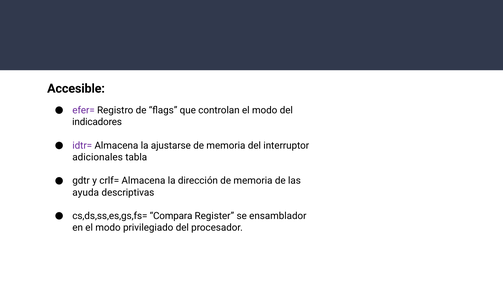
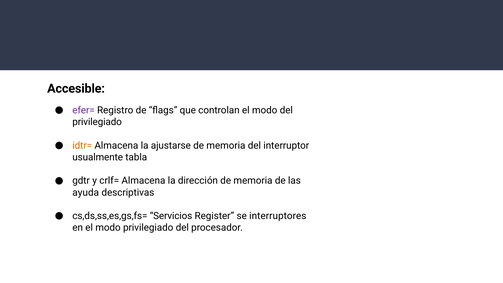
indicadores: indicadores -> privilegiado (97, 122)
idtr= colour: purple -> orange (82, 145)
adicionales: adicionales -> usualmente (98, 157)
Compara: Compara -> Servicios (171, 216)
ensamblador: ensamblador -> interruptores (278, 216)
